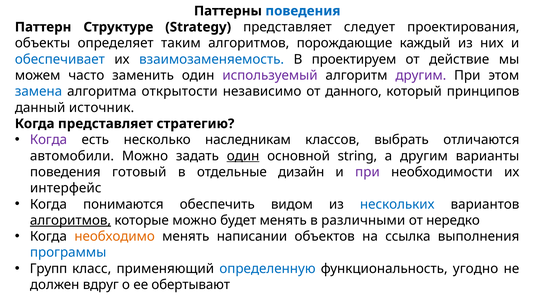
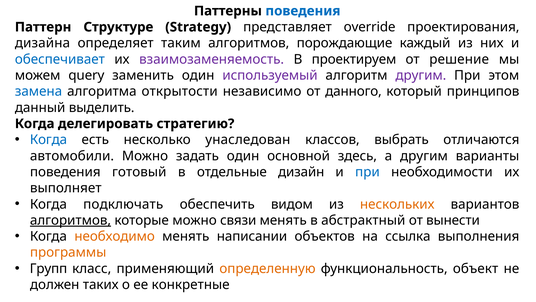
следует: следует -> override (370, 27)
объекты: объекты -> дизайна (42, 43)
взаимозаменяемость colour: blue -> purple (212, 59)
действие: действие -> решение (459, 59)
часто: часто -> query (86, 75)
источник: источник -> выделить (102, 107)
Когда представляет: представляет -> делегировать (106, 124)
Когда colour: purple -> blue (48, 140)
наследникам: наследникам -> унаследован (248, 140)
один underline: present -> none (243, 156)
string: string -> здесь (357, 156)
при colour: purple -> blue (367, 172)
интерфейс: интерфейс -> выполняет (66, 188)
понимаются: понимаются -> подключать (123, 204)
нескольких colour: blue -> orange (397, 204)
будет: будет -> связи (238, 220)
различными: различными -> абстрактный (363, 220)
нередко: нередко -> вынести (453, 220)
программы colour: blue -> orange (68, 252)
определенную colour: blue -> orange (267, 268)
угодно: угодно -> объект (476, 268)
вдруг: вдруг -> таких (101, 284)
обертывают: обертывают -> конкретные (191, 284)
